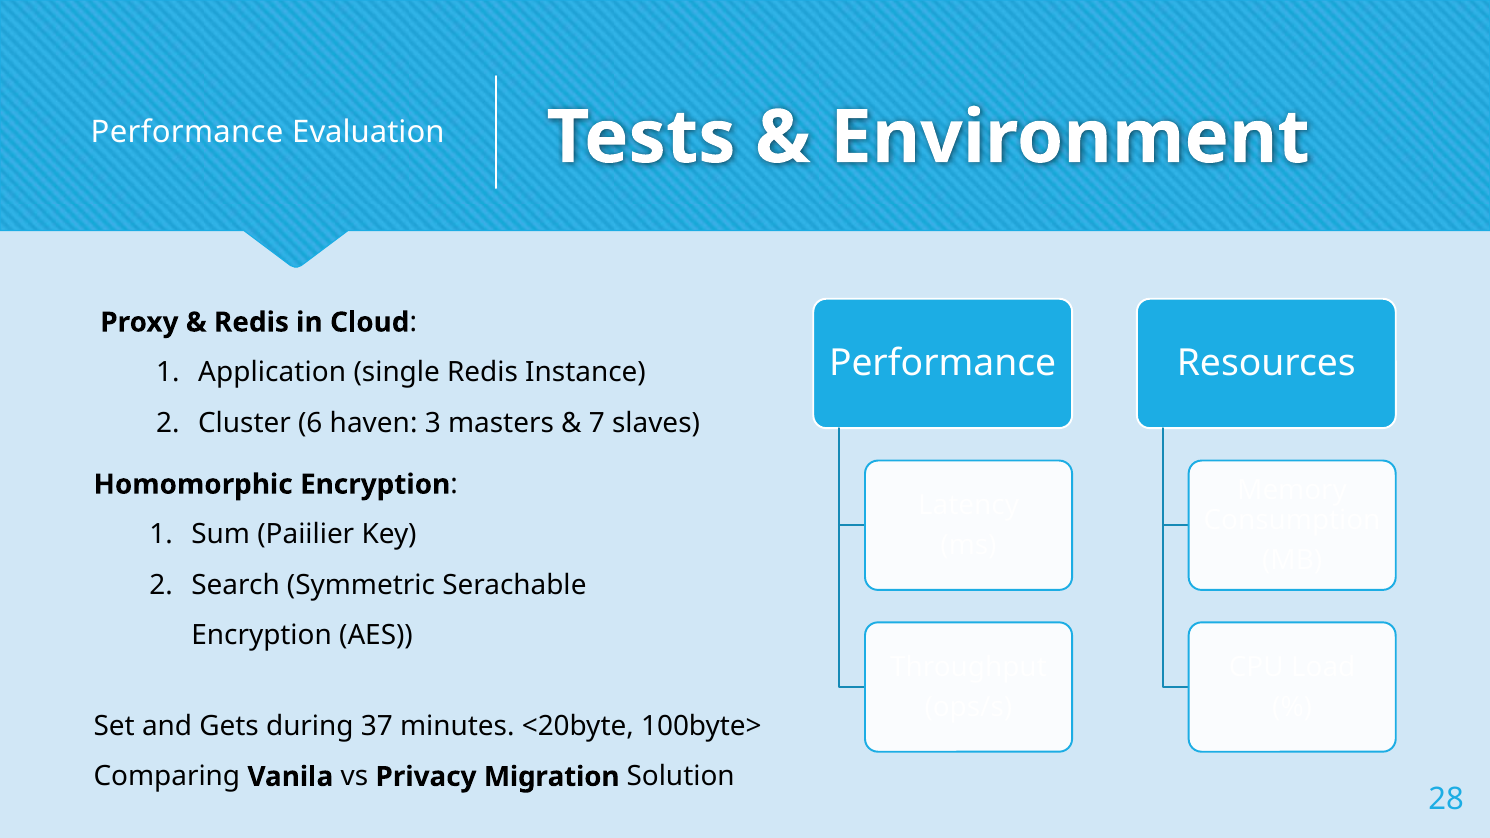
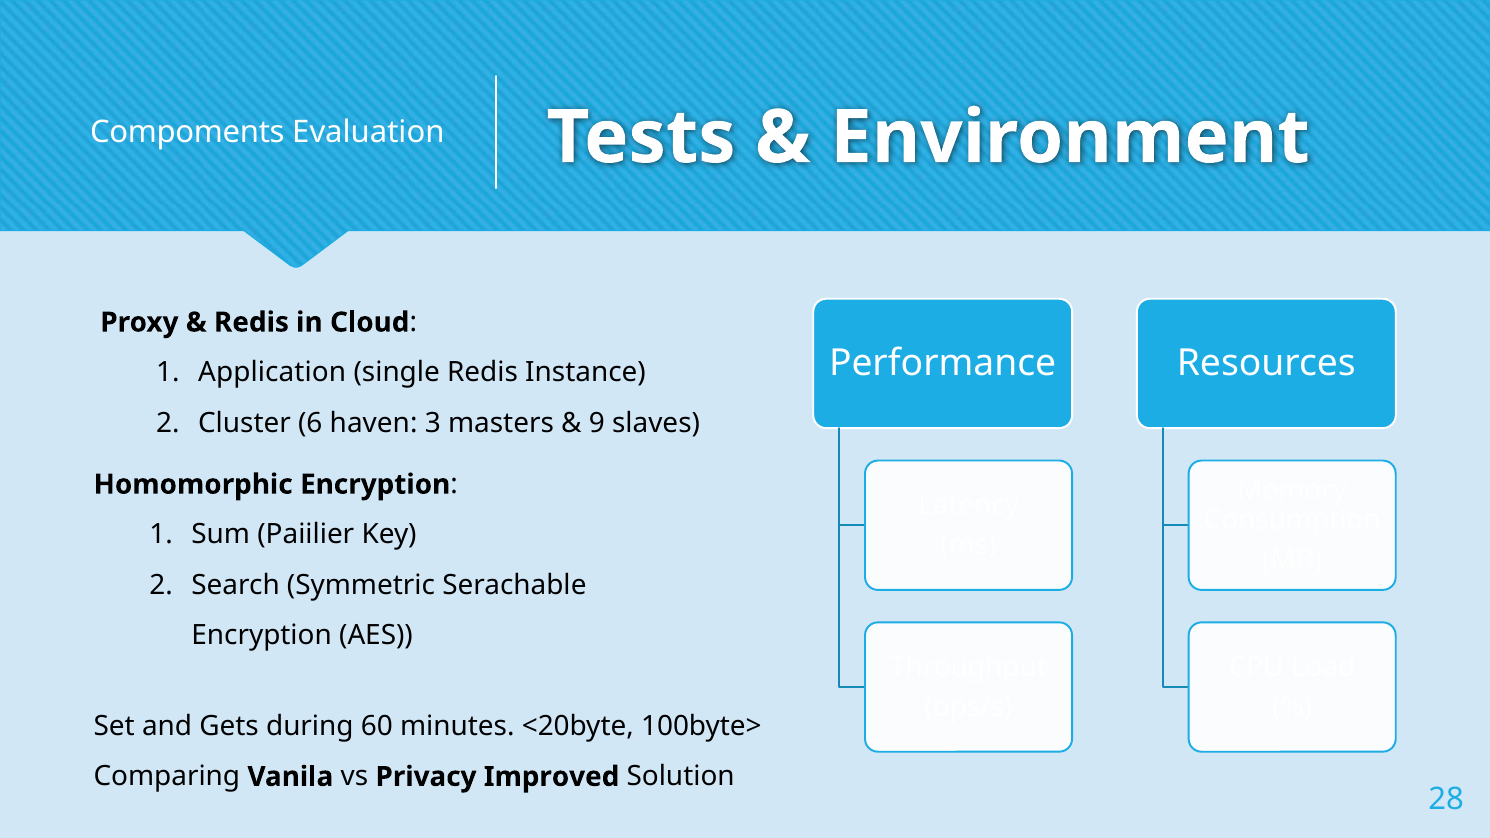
Performance: Performance -> Compoments (187, 132)
7: 7 -> 9 (597, 423)
37: 37 -> 60 (377, 727)
Migration: Migration -> Improved (552, 777)
